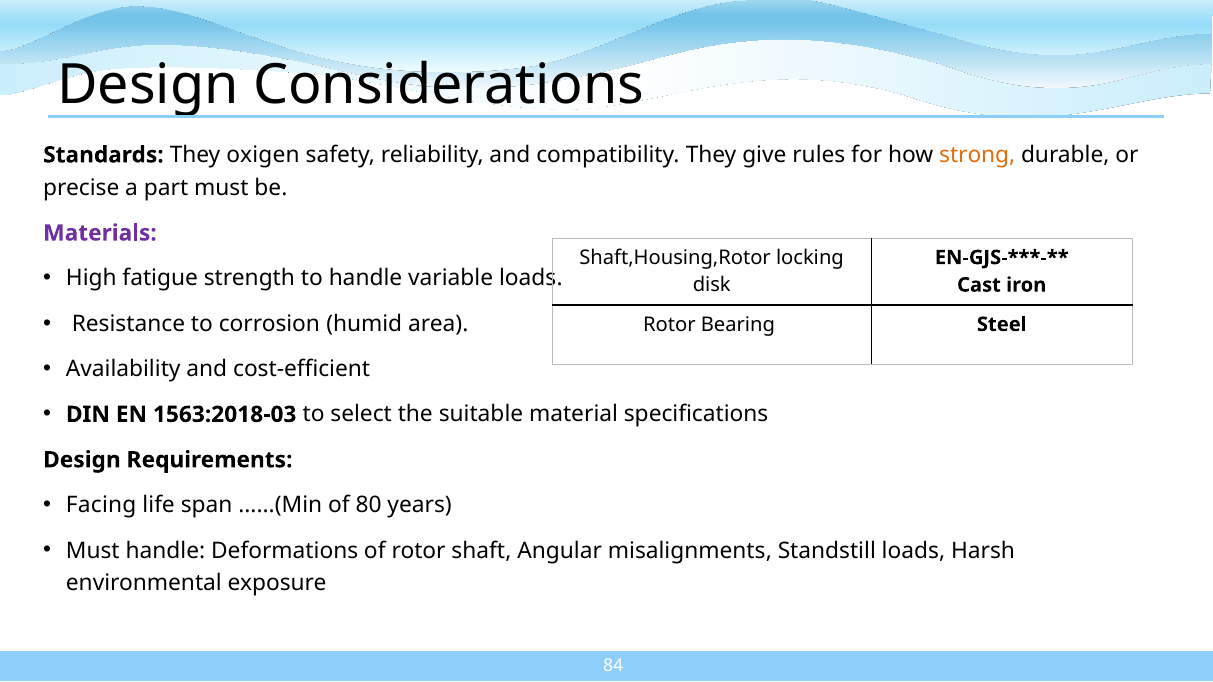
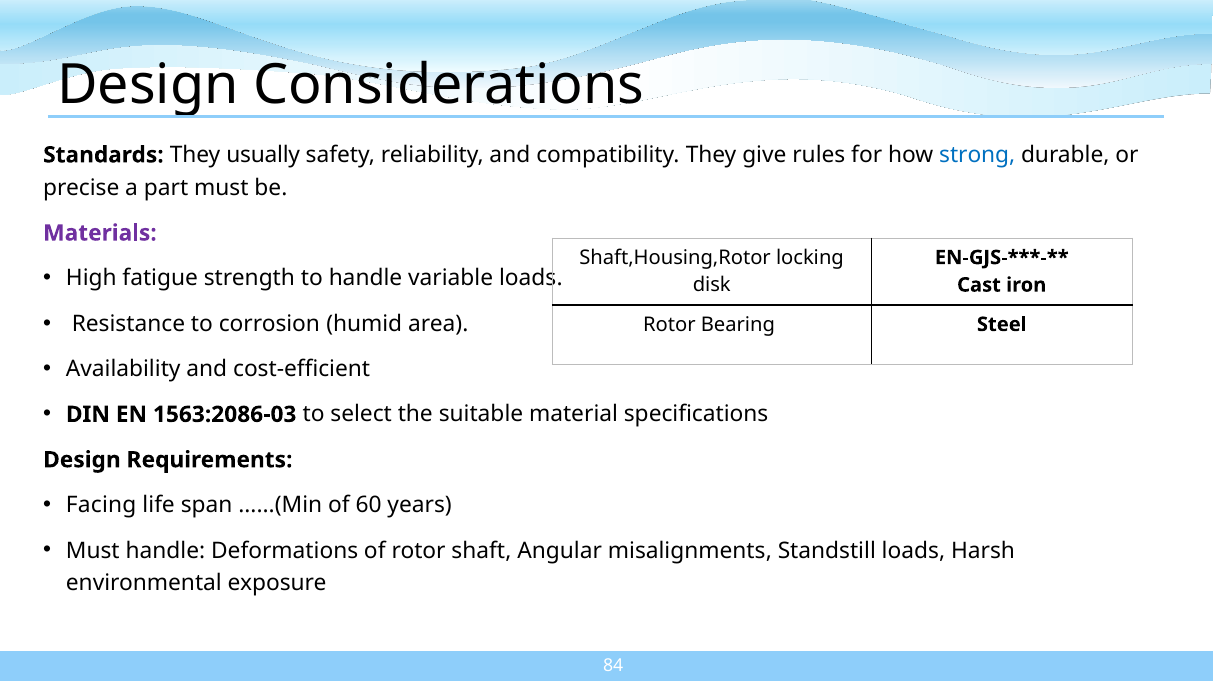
oxigen: oxigen -> usually (263, 155)
strong colour: orange -> blue (977, 155)
1563:2018-03: 1563:2018-03 -> 1563:2086-03 (225, 415)
80: 80 -> 60 (369, 505)
